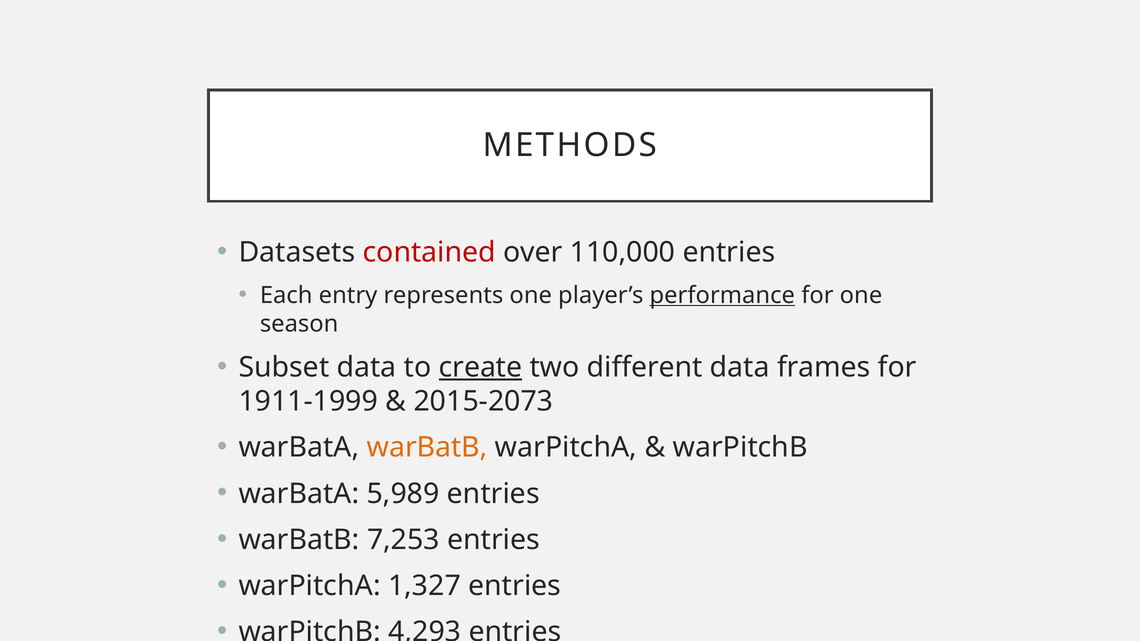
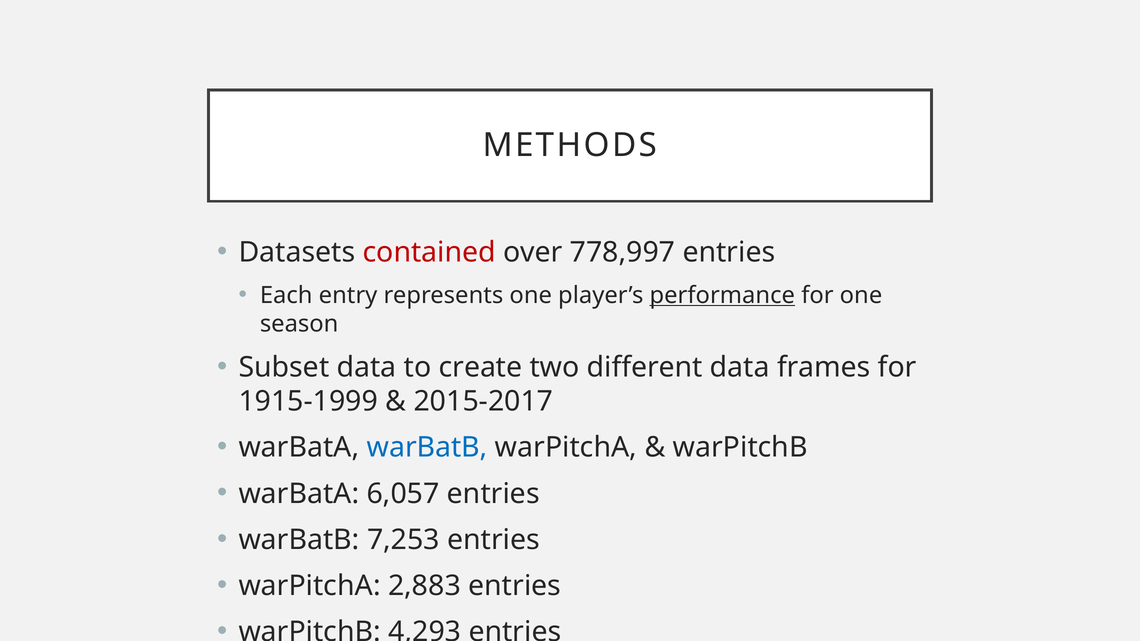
110,000: 110,000 -> 778,997 (622, 252)
create underline: present -> none (481, 367)
1911-1999: 1911-1999 -> 1915-1999 (308, 402)
2015-2073: 2015-2073 -> 2015-2017 (483, 402)
warBatB colour: orange -> blue (427, 448)
5,989: 5,989 -> 6,057 (403, 494)
1,327: 1,327 -> 2,883 (424, 586)
